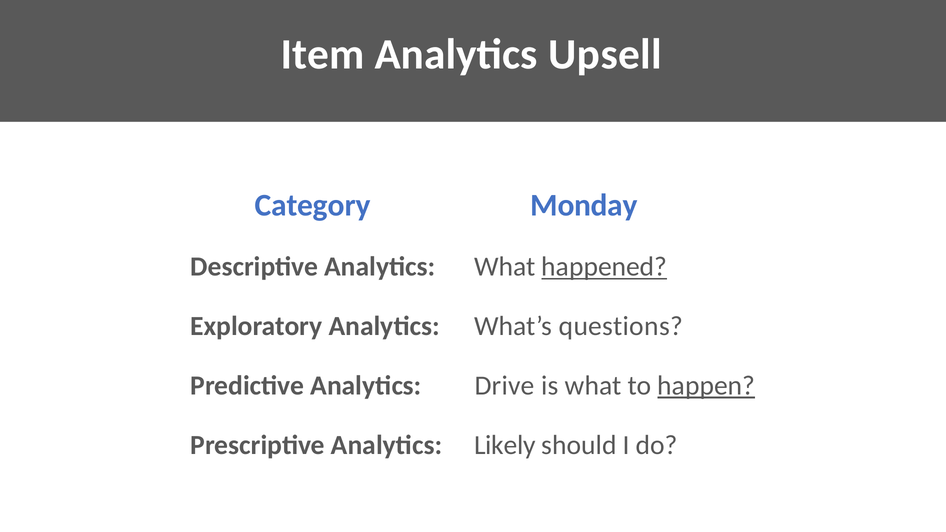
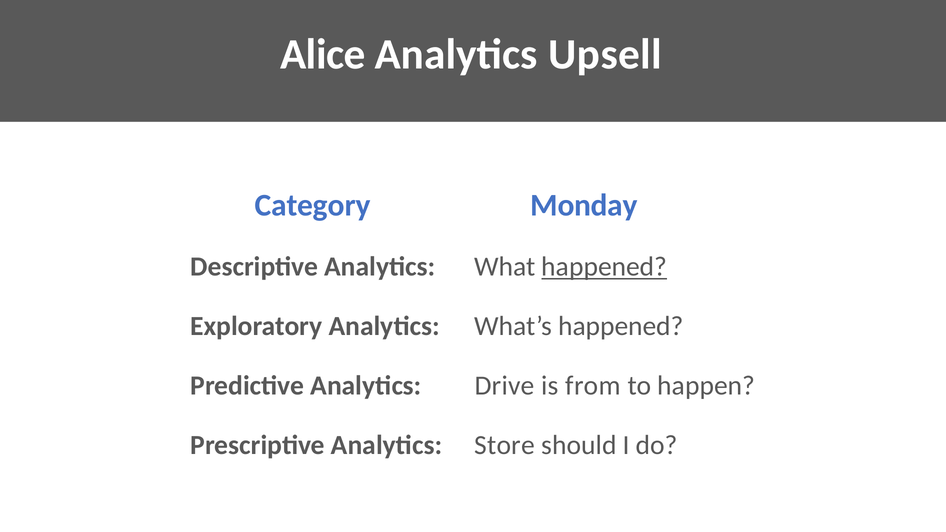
Item: Item -> Alice (323, 54)
What’s questions: questions -> happened (621, 326)
is what: what -> from (593, 386)
happen underline: present -> none (706, 386)
Likely: Likely -> Store (505, 445)
